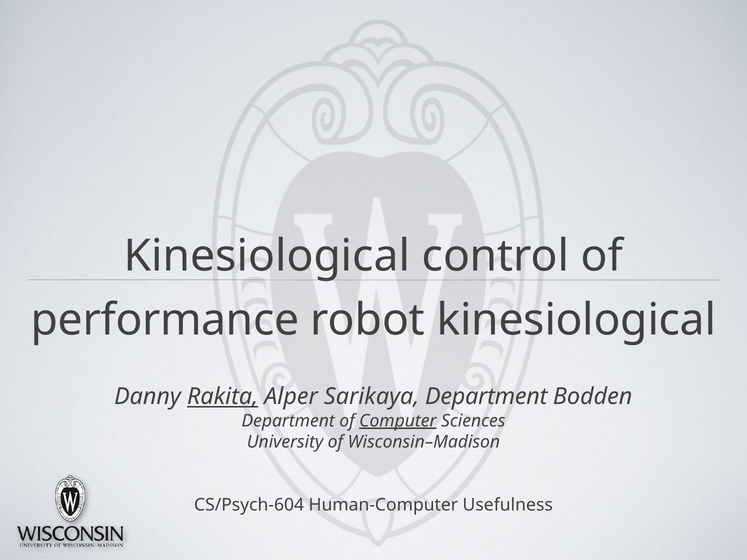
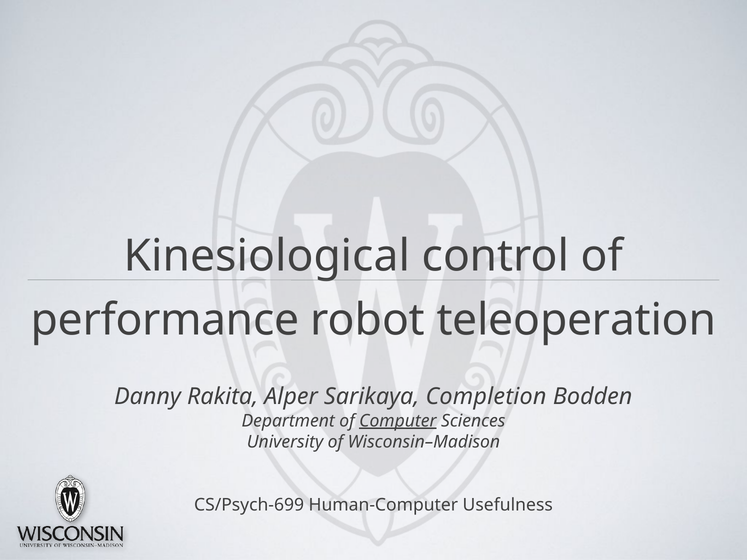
robot kinesiological: kinesiological -> teleoperation (576, 320)
Rakita underline: present -> none (223, 397)
Sarikaya Department: Department -> Completion (486, 397)
CS/Psych-604: CS/Psych-604 -> CS/Psych-699 (249, 505)
